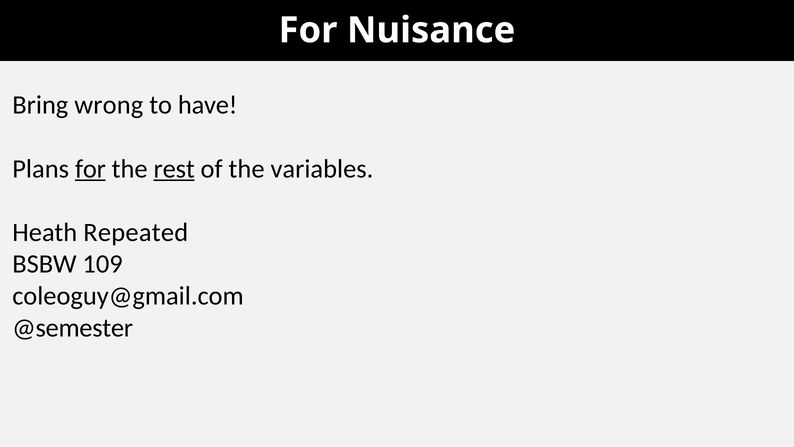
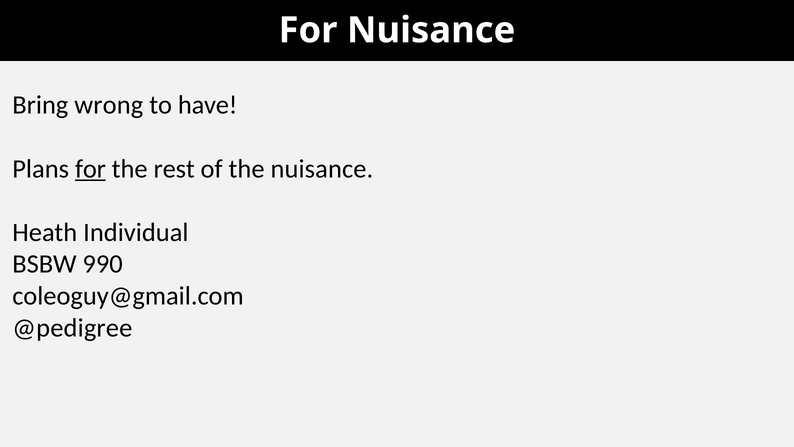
rest underline: present -> none (174, 169)
the variables: variables -> nuisance (322, 169)
Repeated: Repeated -> Individual (136, 232)
109: 109 -> 990 (103, 264)
@semester: @semester -> @pedigree (72, 327)
